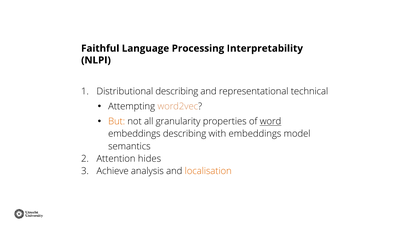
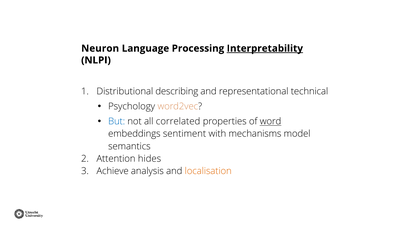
Faithful: Faithful -> Neuron (100, 48)
Interpretability underline: none -> present (265, 48)
Attempting: Attempting -> Psychology (132, 107)
But colour: orange -> blue (117, 122)
granularity: granularity -> correlated (178, 122)
embeddings describing: describing -> sentiment (185, 134)
with embeddings: embeddings -> mechanisms (255, 134)
